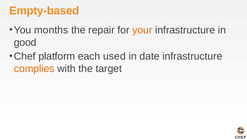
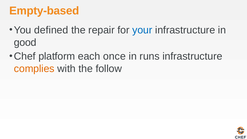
months: months -> defined (51, 30)
your colour: orange -> blue (142, 30)
used: used -> once (114, 56)
date: date -> runs (150, 56)
target: target -> follow (109, 69)
